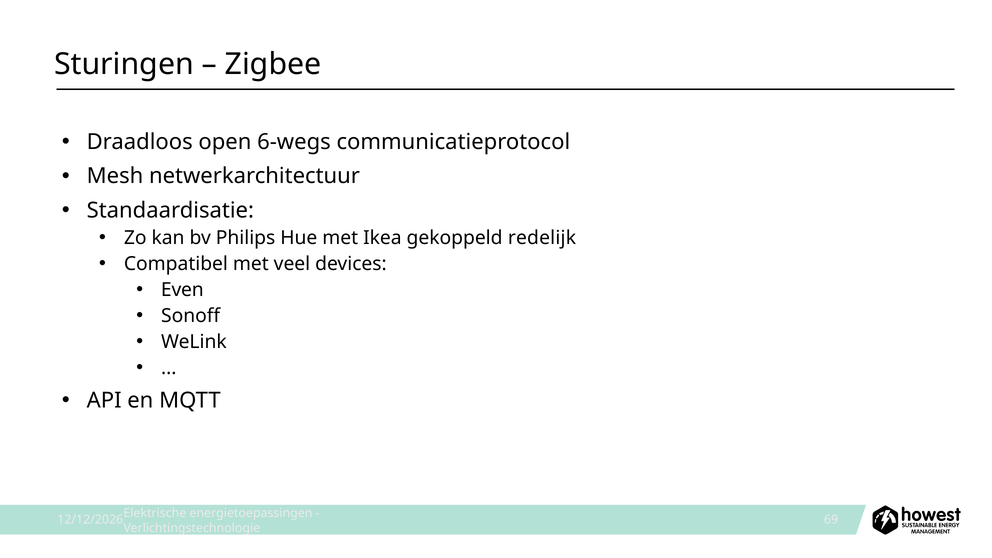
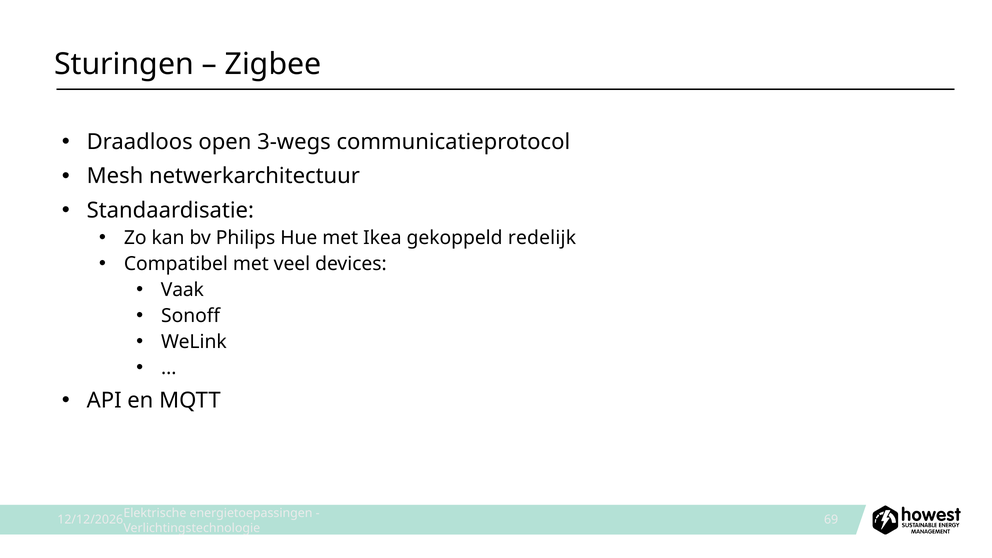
6-wegs: 6-wegs -> 3-wegs (294, 142)
Even: Even -> Vaak (182, 290)
